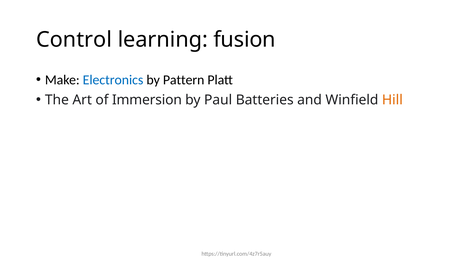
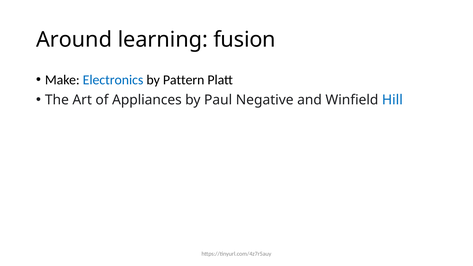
Control: Control -> Around (74, 40)
Immersion: Immersion -> Appliances (147, 100)
Batteries: Batteries -> Negative (265, 100)
Hill colour: orange -> blue (392, 100)
